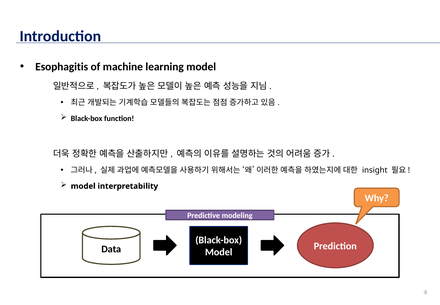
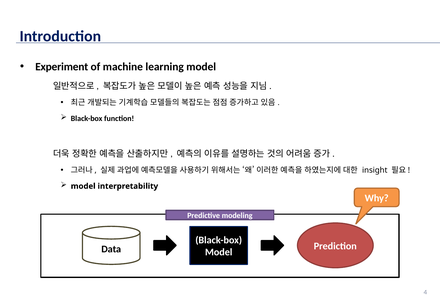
Esophagitis: Esophagitis -> Experiment (62, 67)
